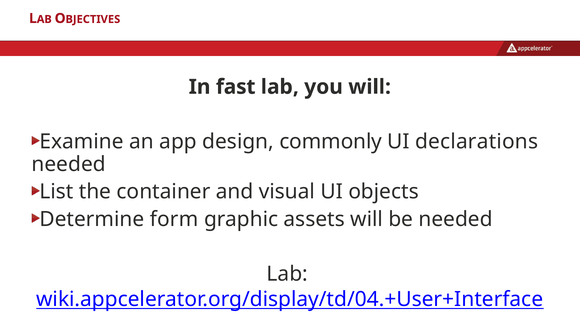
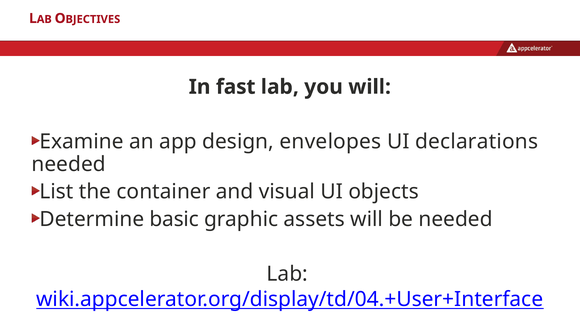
commonly: commonly -> envelopes (330, 142)
form: form -> basic (174, 219)
